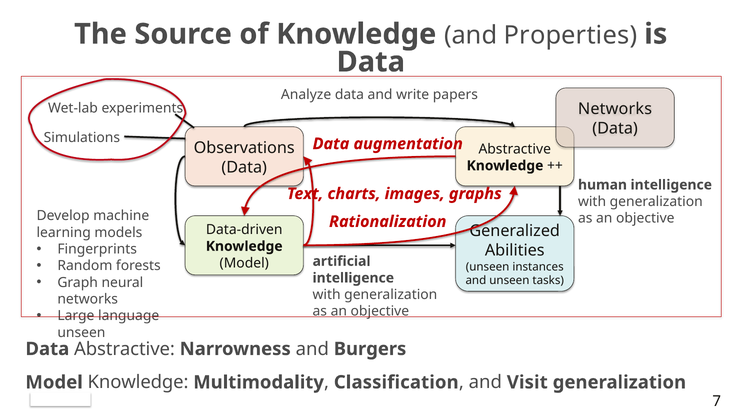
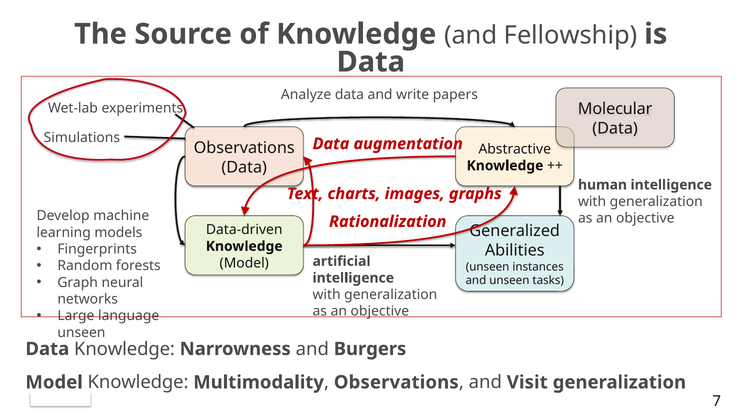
Properties: Properties -> Fellowship (571, 35)
Networks: Networks -> Molecular (615, 109)
Abstractive: Abstractive -> Knowledge (124, 349)
Classification: Classification -> Observations (396, 382)
